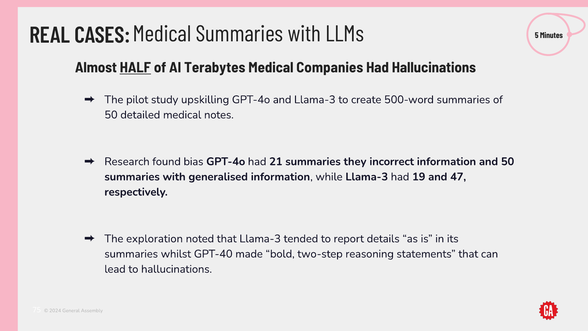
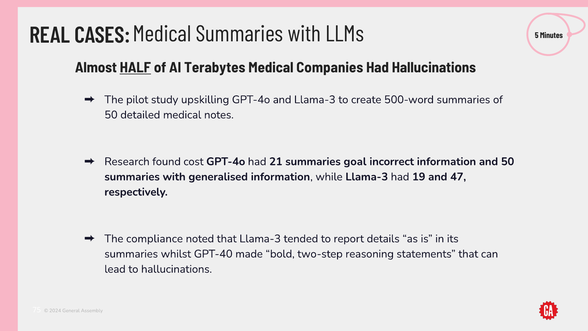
bias: bias -> cost (194, 161)
they: they -> goal (355, 161)
exploration: exploration -> compliance (155, 239)
